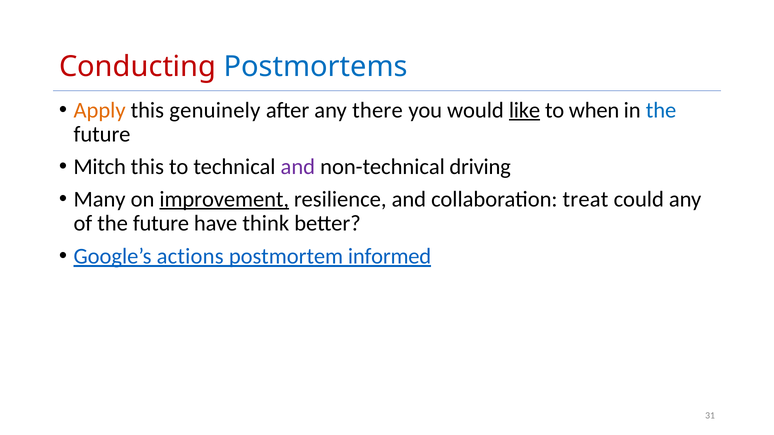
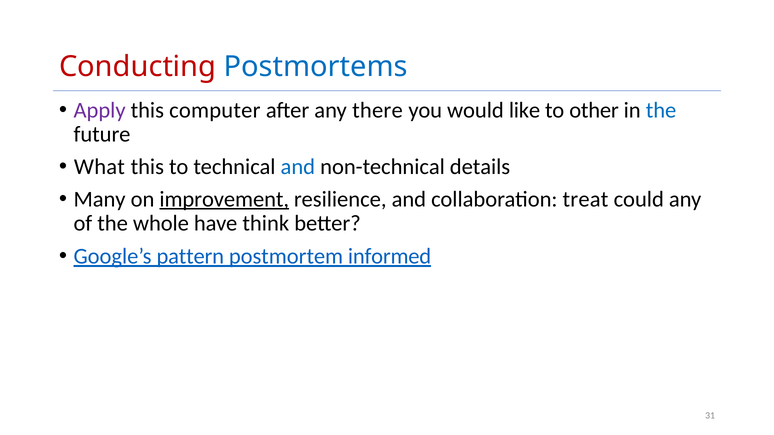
Apply colour: orange -> purple (100, 110)
genuinely: genuinely -> computer (215, 110)
like underline: present -> none (524, 110)
when: when -> other (594, 110)
Mitch: Mitch -> What (99, 167)
and colour: purple -> blue (298, 167)
driving: driving -> details (480, 167)
of the future: future -> whole (161, 224)
actions: actions -> pattern (190, 256)
